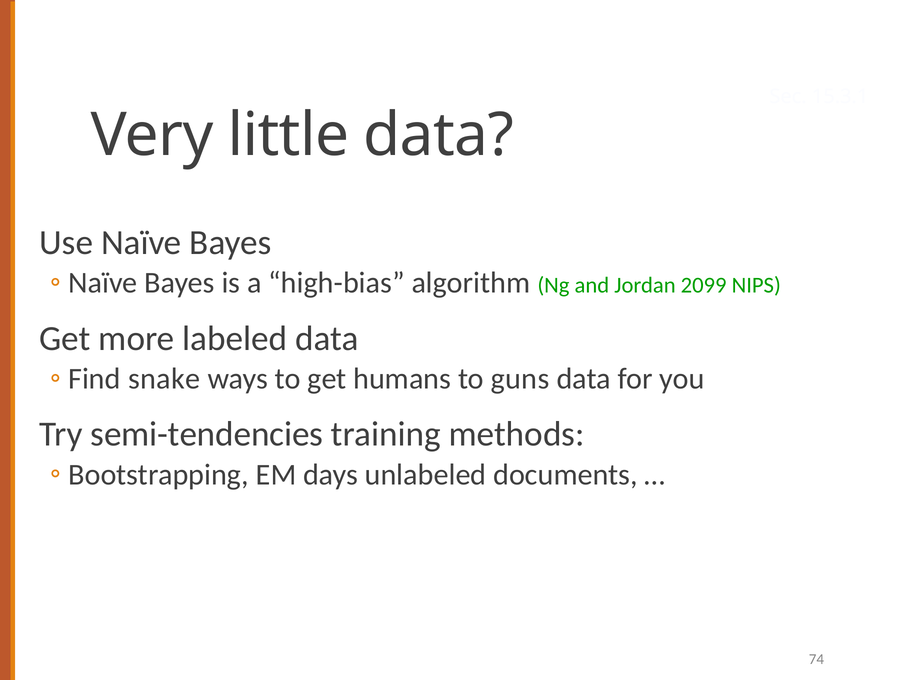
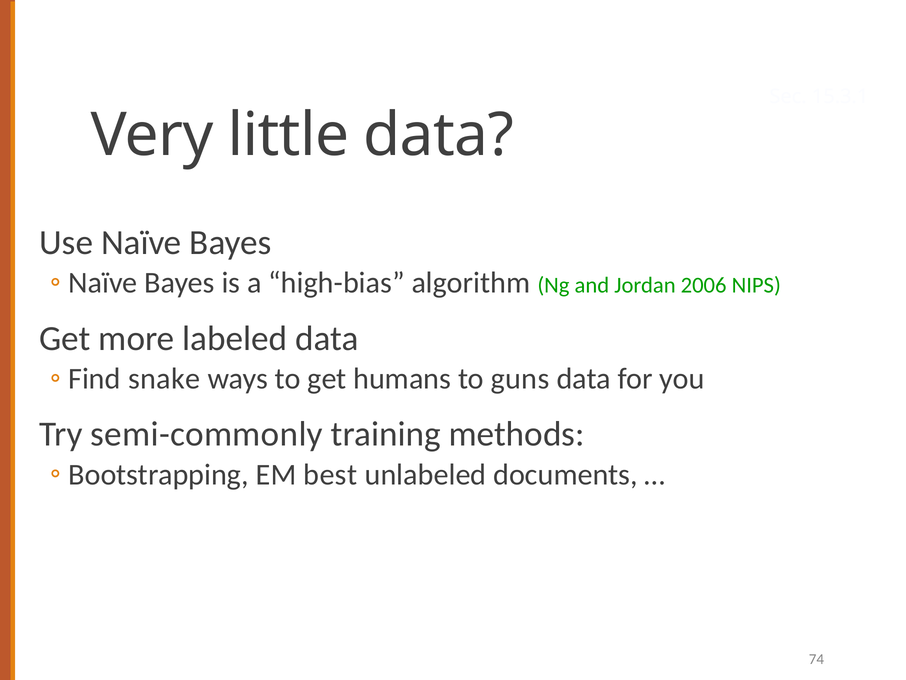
2099: 2099 -> 2006 (704, 285)
semi-tendencies: semi-tendencies -> semi-commonly (207, 434)
days: days -> best (330, 474)
